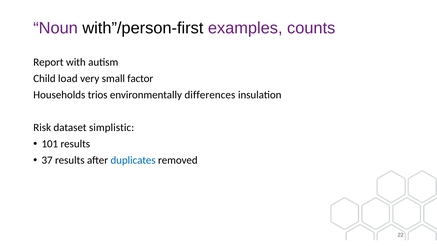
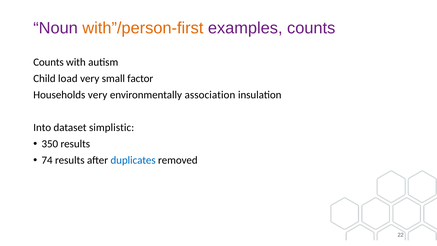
with”/person-first colour: black -> orange (143, 28)
Report: Report -> Counts (48, 62)
Households trios: trios -> very (98, 95)
differences: differences -> association (210, 95)
Risk: Risk -> Into (42, 127)
101: 101 -> 350 (50, 144)
37: 37 -> 74 (47, 160)
